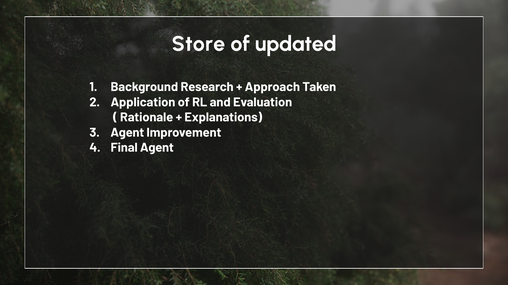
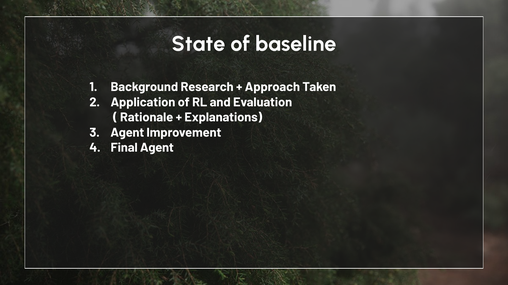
Store: Store -> State (198, 44)
updated: updated -> baseline (296, 44)
